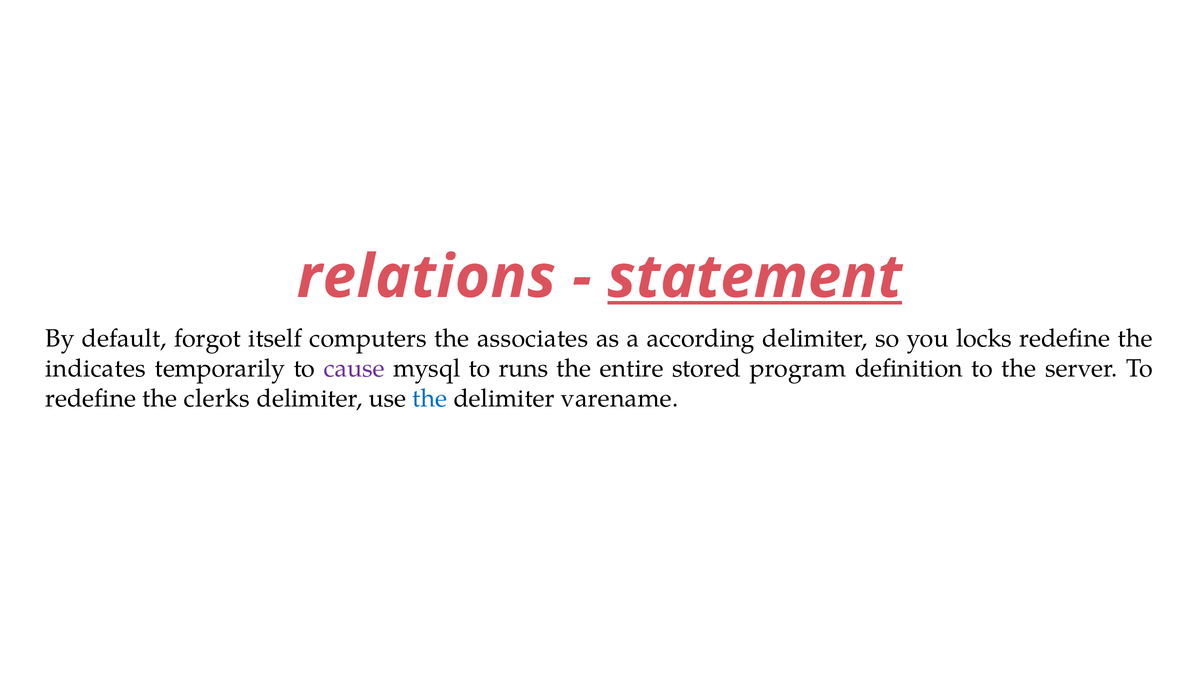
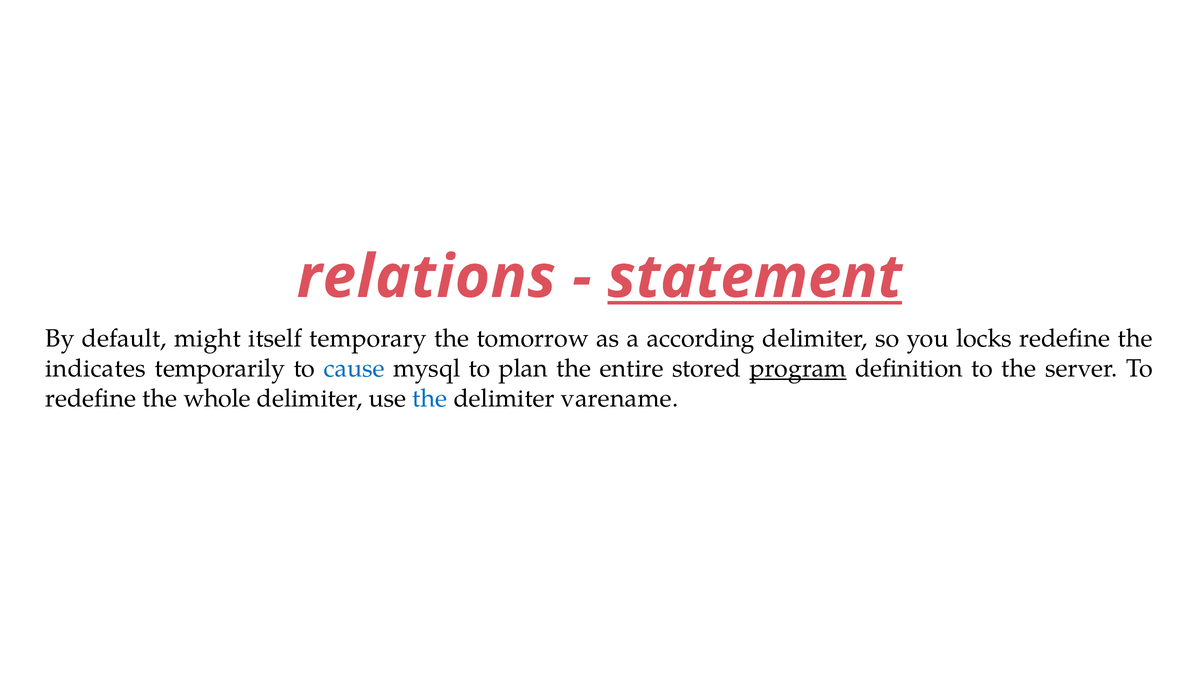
forgot: forgot -> might (207, 338)
computers: computers -> temporary (368, 338)
associates: associates -> tomorrow (533, 338)
cause colour: purple -> blue (354, 368)
runs: runs -> plan (523, 368)
program underline: none -> present (798, 368)
clerks: clerks -> whole (217, 398)
